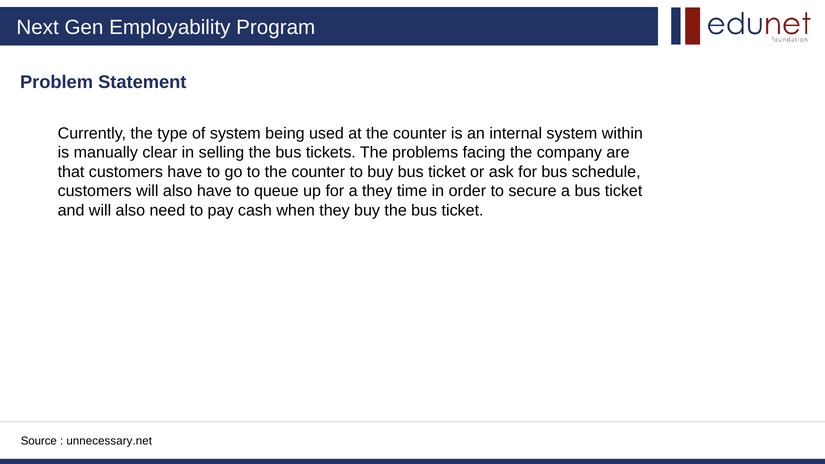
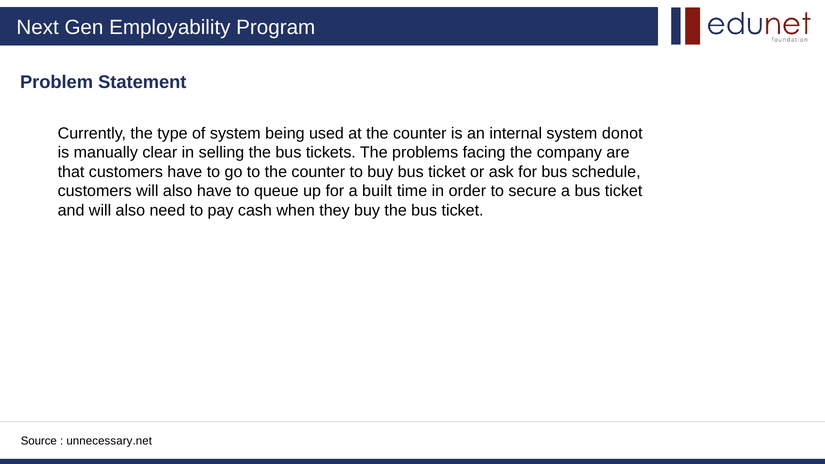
within: within -> donot (622, 133)
a they: they -> built (377, 191)
